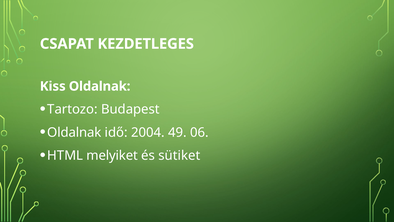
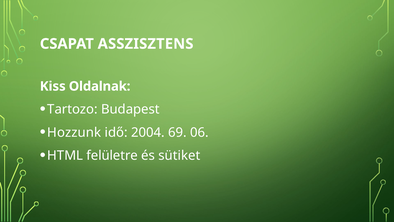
KEZDETLEGES: KEZDETLEGES -> ASSZISZTENS (146, 44)
Oldalnak: Oldalnak -> Hozzunk (74, 132)
49: 49 -> 69 (177, 132)
melyiket: melyiket -> felületre (112, 155)
